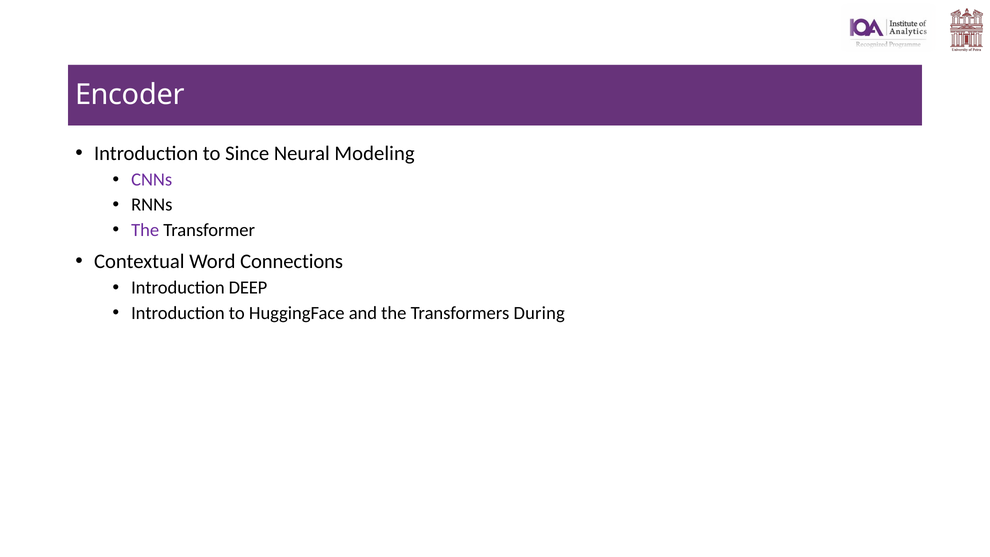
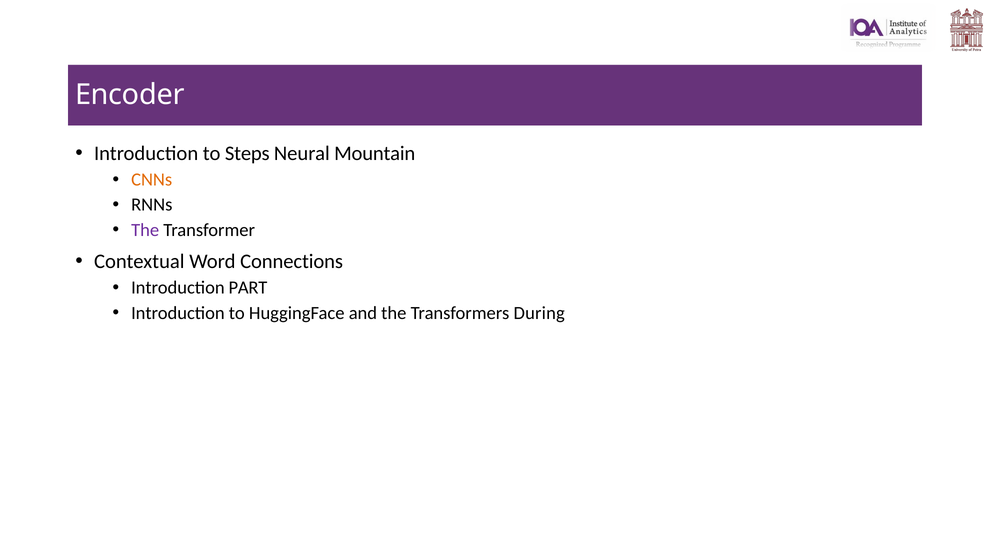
Since: Since -> Steps (247, 153)
Modeling: Modeling -> Mountain (375, 153)
CNNs colour: purple -> orange (152, 180)
DEEP: DEEP -> PART (248, 288)
